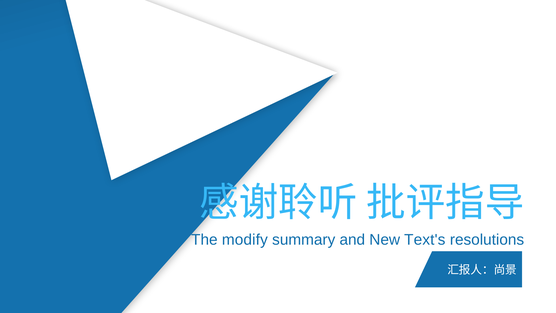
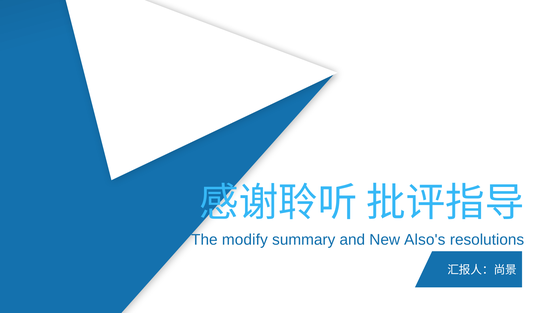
Text's: Text's -> Also's (425, 239)
